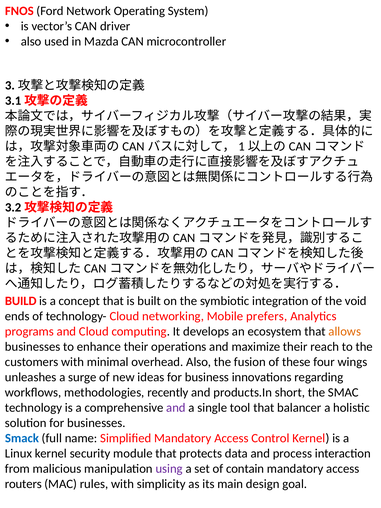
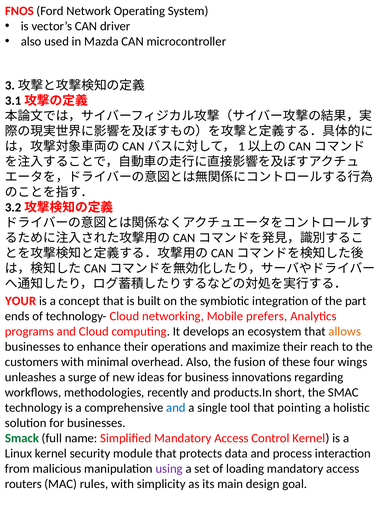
BUILD: BUILD -> YOUR (21, 301)
void: void -> part (356, 301)
and colour: purple -> blue (176, 408)
balancer: balancer -> pointing (299, 408)
Smack colour: blue -> green (22, 438)
contain: contain -> loading (245, 469)
